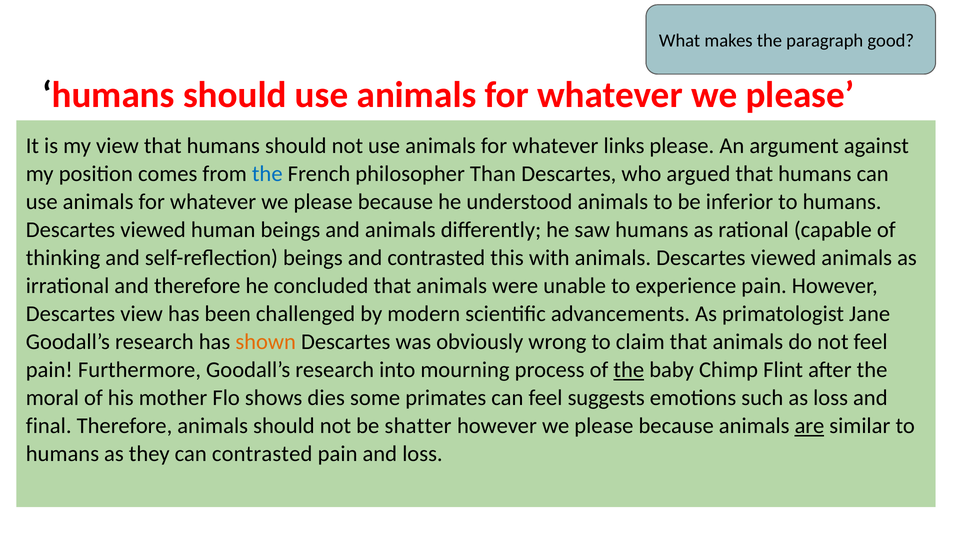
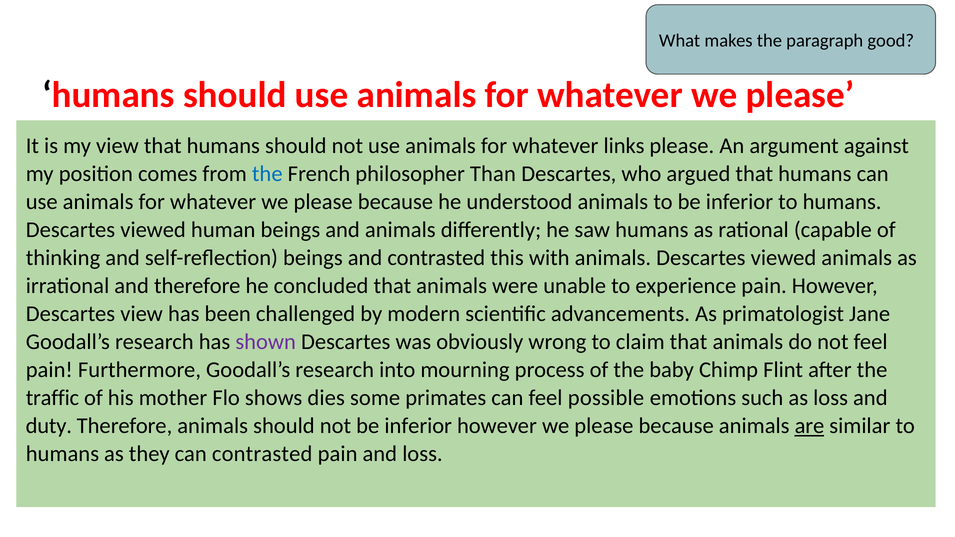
shown colour: orange -> purple (266, 342)
the underline: present -> none (629, 370)
moral: moral -> traffic (52, 398)
suggests: suggests -> possible (606, 398)
final: final -> duty (49, 426)
not be shatter: shatter -> inferior (418, 426)
